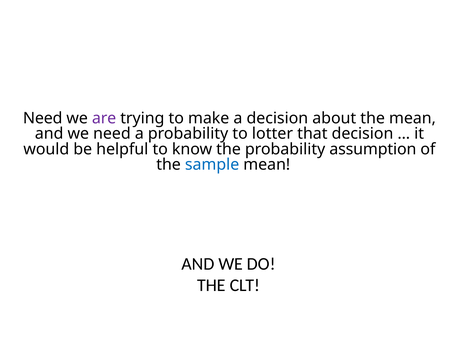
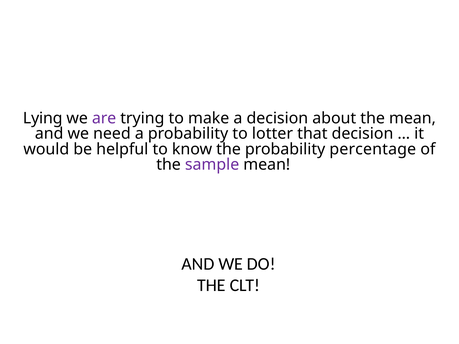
Need: Need -> Lying (43, 118)
assumption: assumption -> percentage (373, 149)
sample colour: blue -> purple (212, 165)
